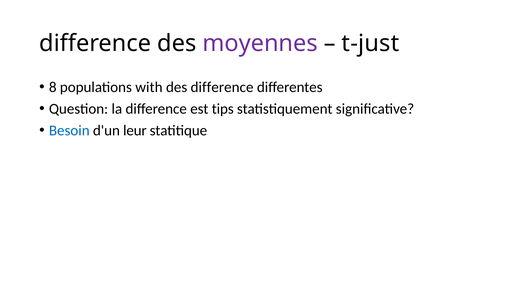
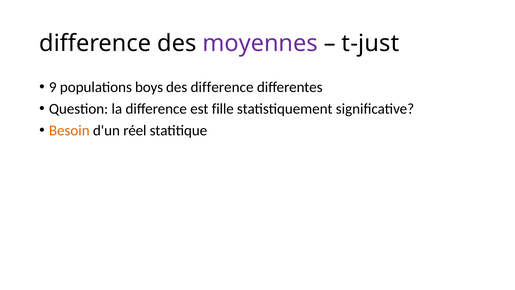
8: 8 -> 9 (53, 87)
with: with -> boys (149, 87)
tips: tips -> fille (223, 109)
Besoin colour: blue -> orange (69, 130)
leur: leur -> réel (135, 130)
